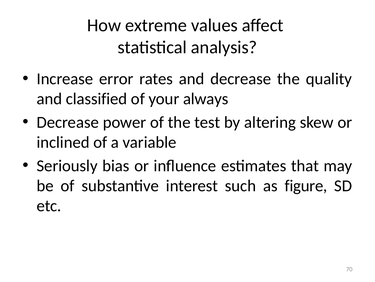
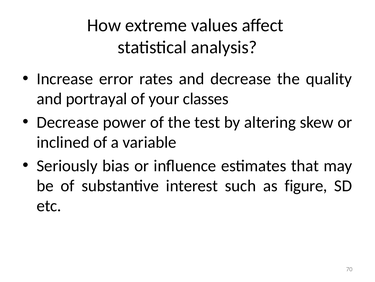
classified: classified -> portrayal (97, 99)
always: always -> classes (206, 99)
